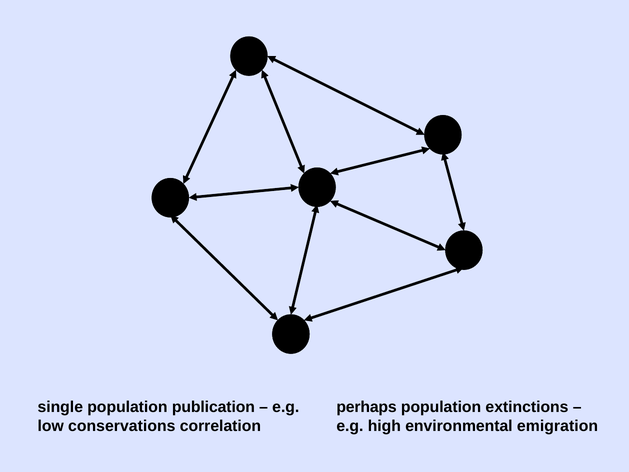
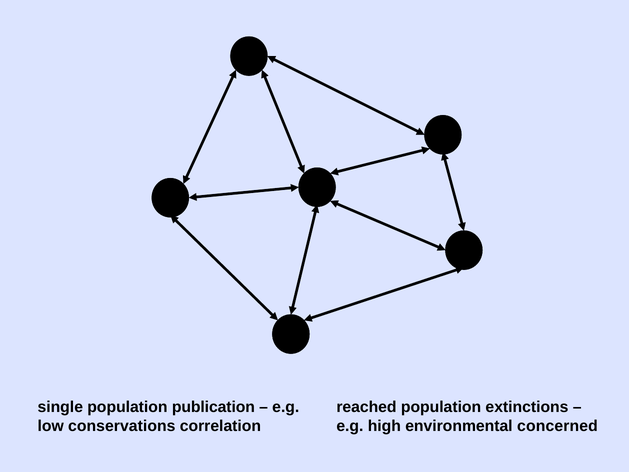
perhaps: perhaps -> reached (366, 407)
emigration: emigration -> concerned (557, 426)
